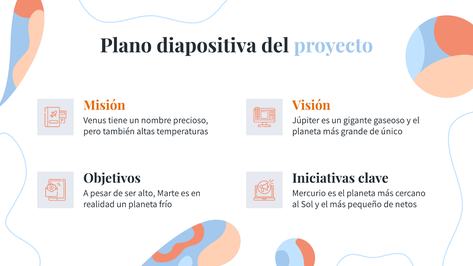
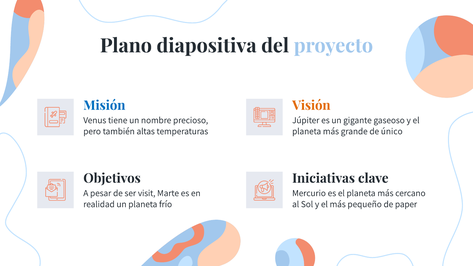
Misión colour: orange -> blue (104, 105)
alto: alto -> visit (147, 193)
netos: netos -> paper (406, 204)
